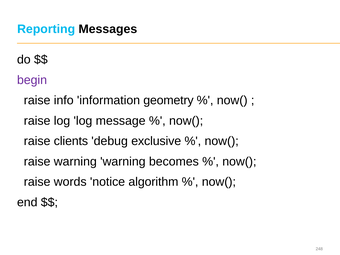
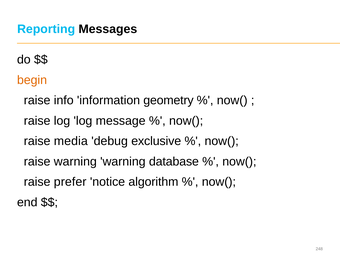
begin colour: purple -> orange (32, 80)
clients: clients -> media (71, 141)
becomes: becomes -> database (174, 162)
words: words -> prefer (70, 182)
